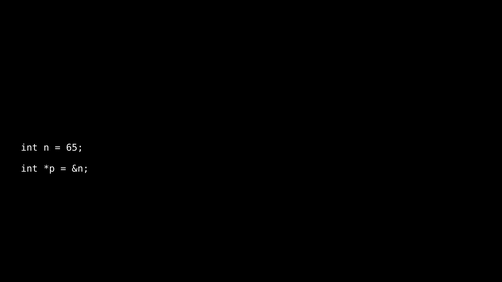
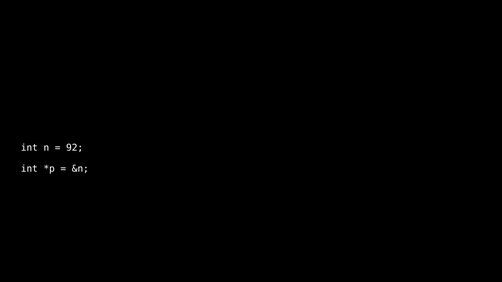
65: 65 -> 92 (75, 148)
